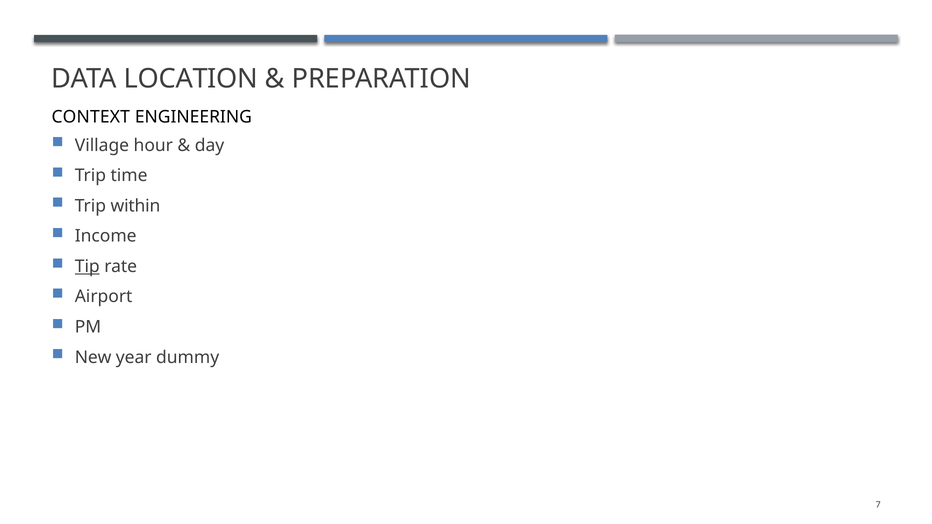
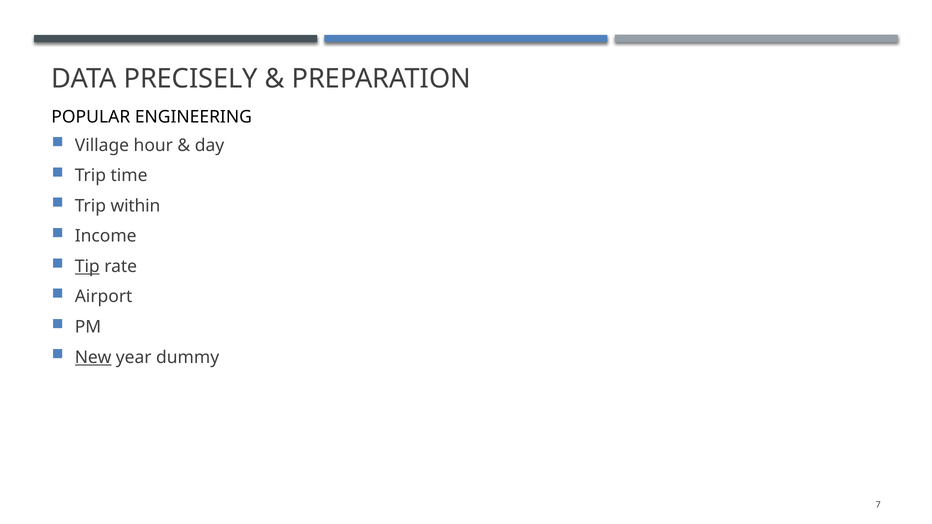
LOCATION: LOCATION -> PRECISELY (191, 79)
CONTEXT: CONTEXT -> POPULAR (91, 117)
New underline: none -> present (93, 357)
